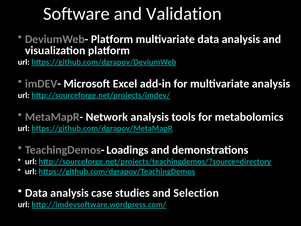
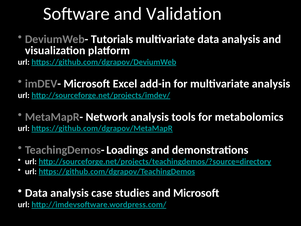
DeviumWeb- Platform: Platform -> Tutorials (112, 39)
and Selection: Selection -> Microsoft (196, 193)
